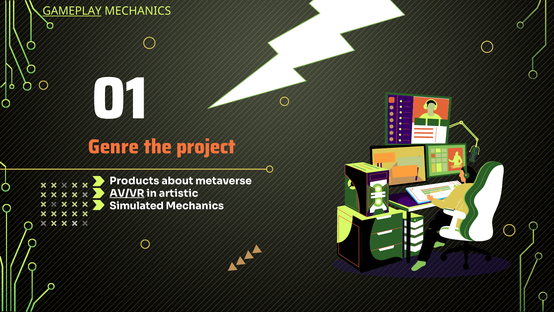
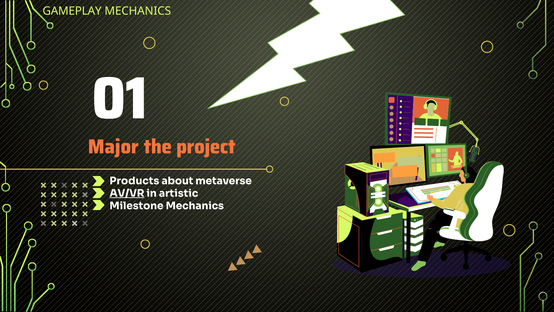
GAMEPLAY underline: present -> none (72, 11)
Genre: Genre -> Major (114, 147)
Simulated: Simulated -> Milestone (137, 206)
